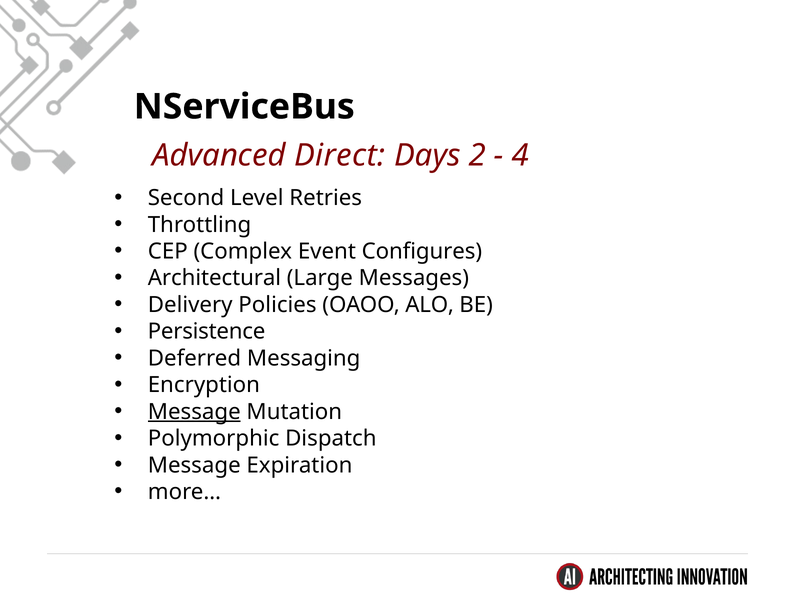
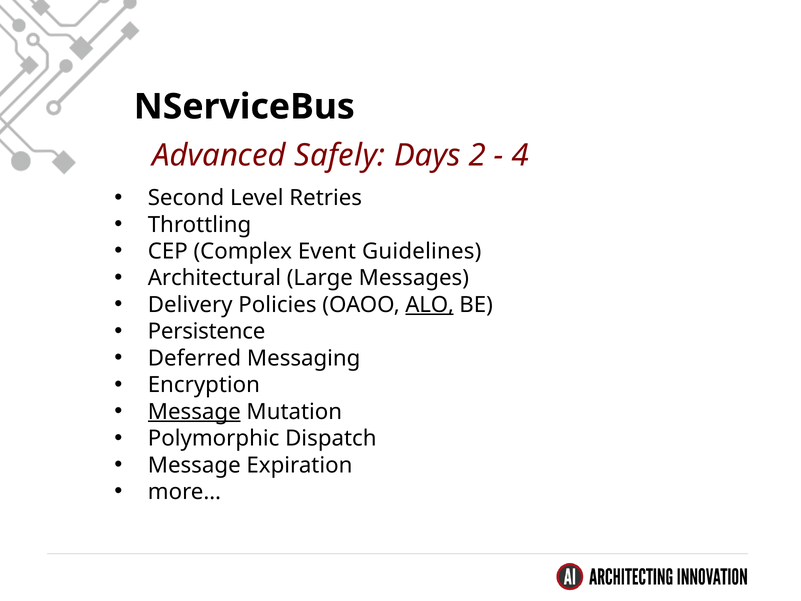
Direct: Direct -> Safely (340, 155)
Configures: Configures -> Guidelines (422, 251)
ALO underline: none -> present (430, 305)
